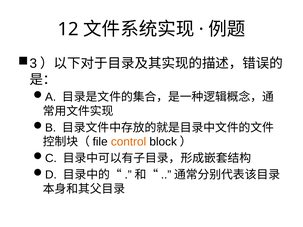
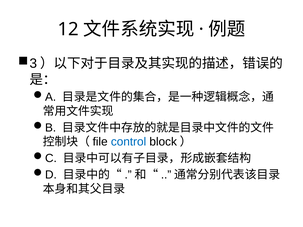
control colour: orange -> blue (129, 142)
